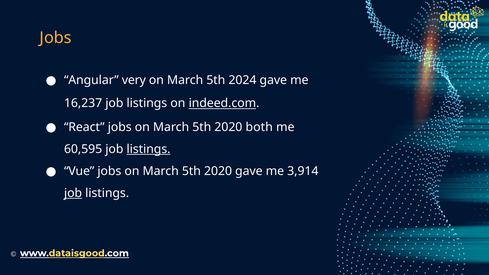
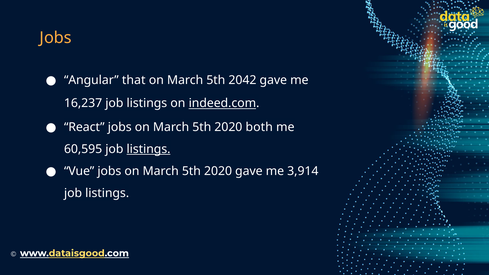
very: very -> that (134, 80)
2024: 2024 -> 2042 (242, 80)
job underline: present -> none (73, 193)
